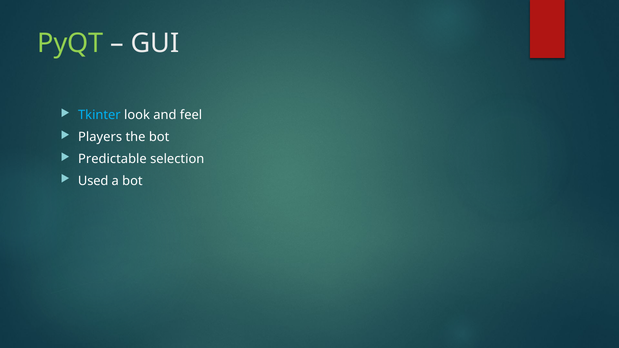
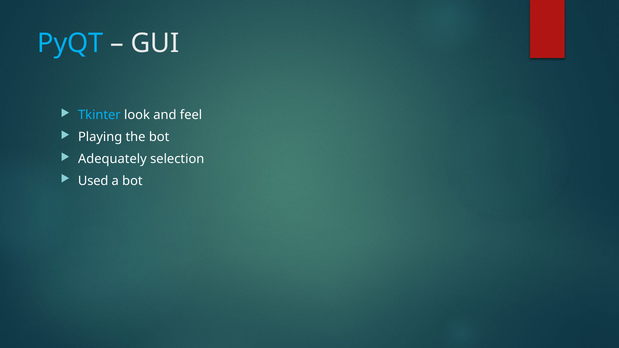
PyQT colour: light green -> light blue (70, 43)
Players: Players -> Playing (100, 137)
Predictable: Predictable -> Adequately (112, 159)
